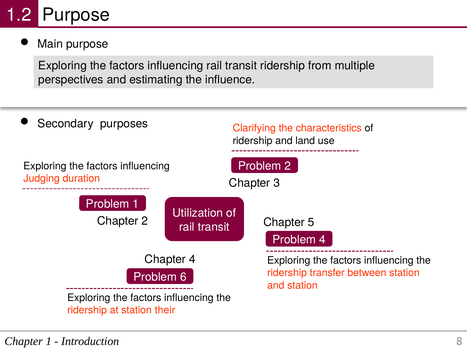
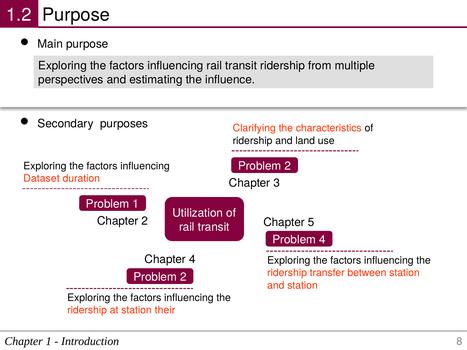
Judging: Judging -> Dataset (42, 179)
6: 6 -> 2 (183, 277)
